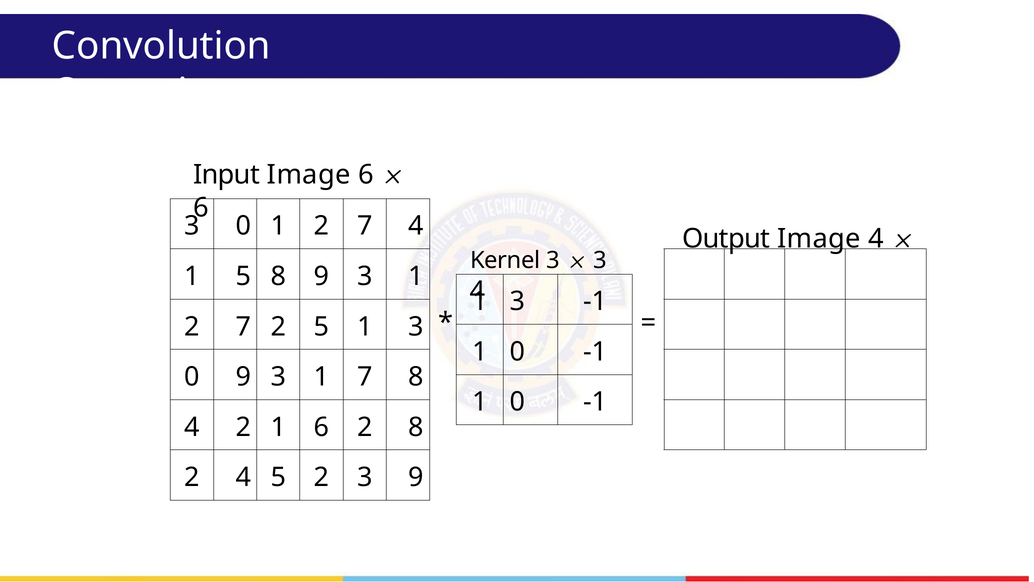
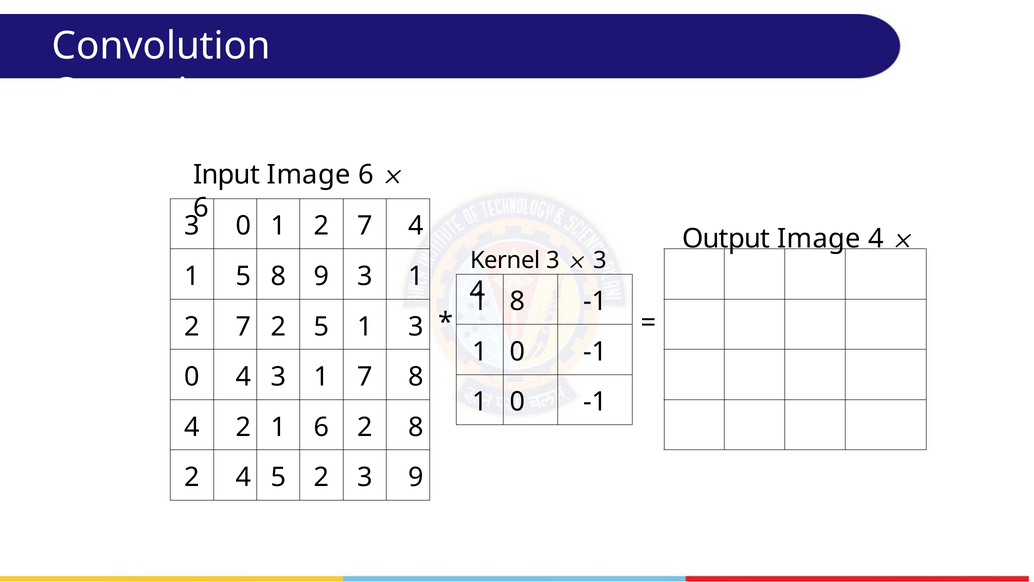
3: 3 -> 8 (518, 301)
0 9: 9 -> 4 (243, 377)
